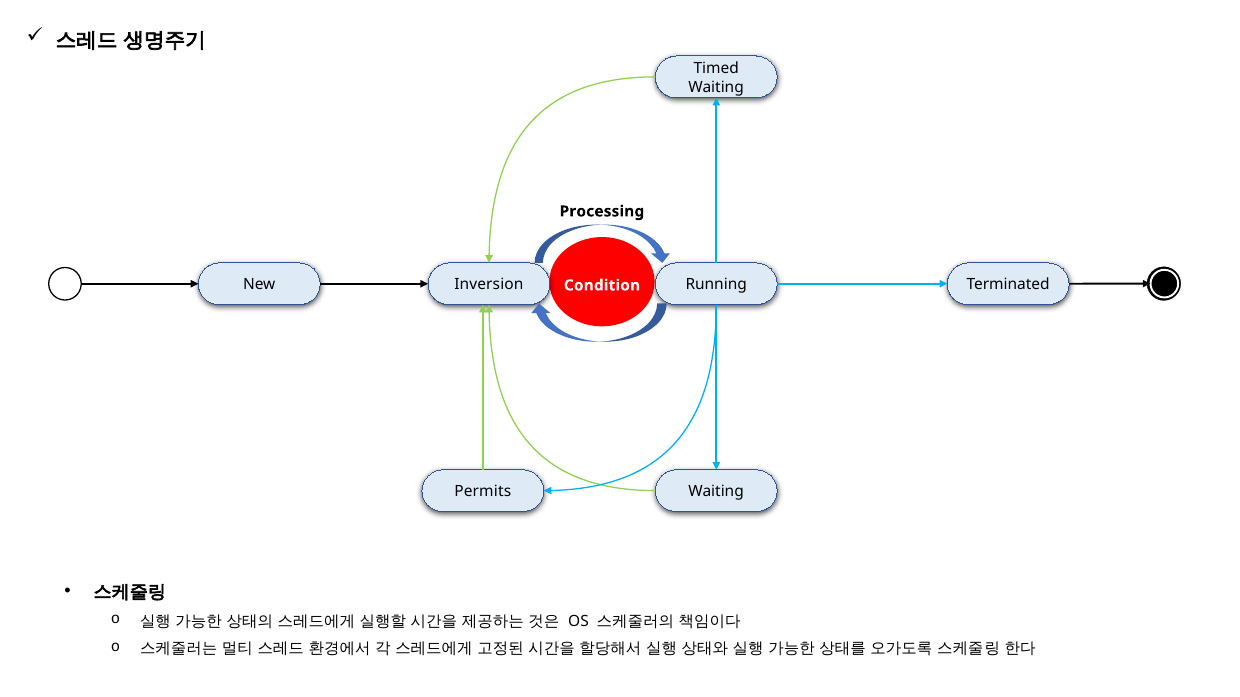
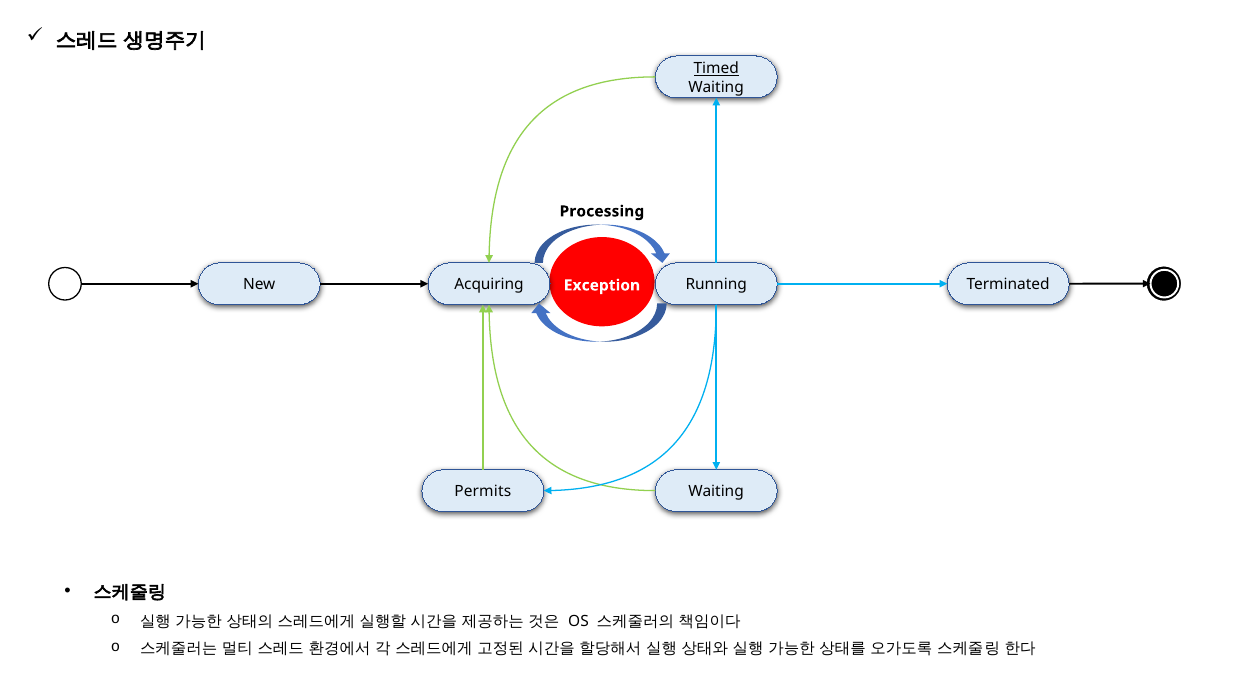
Timed underline: none -> present (716, 69)
Inversion: Inversion -> Acquiring (489, 285)
Condition: Condition -> Exception (602, 286)
